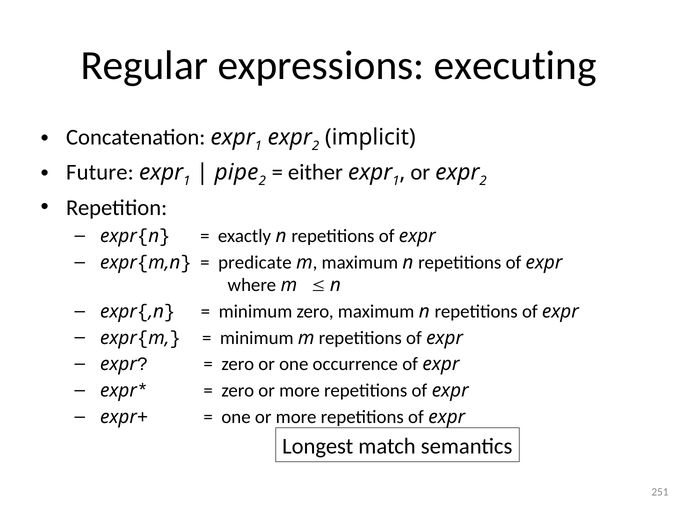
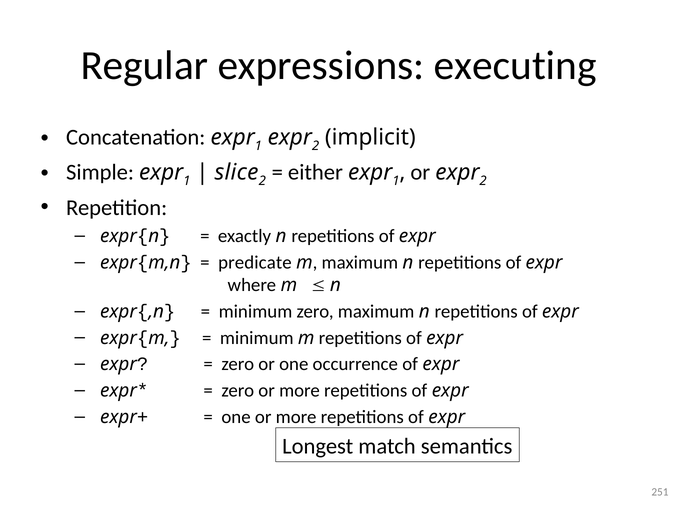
Future: Future -> Simple (100, 173)
pipe: pipe -> slice (237, 173)
